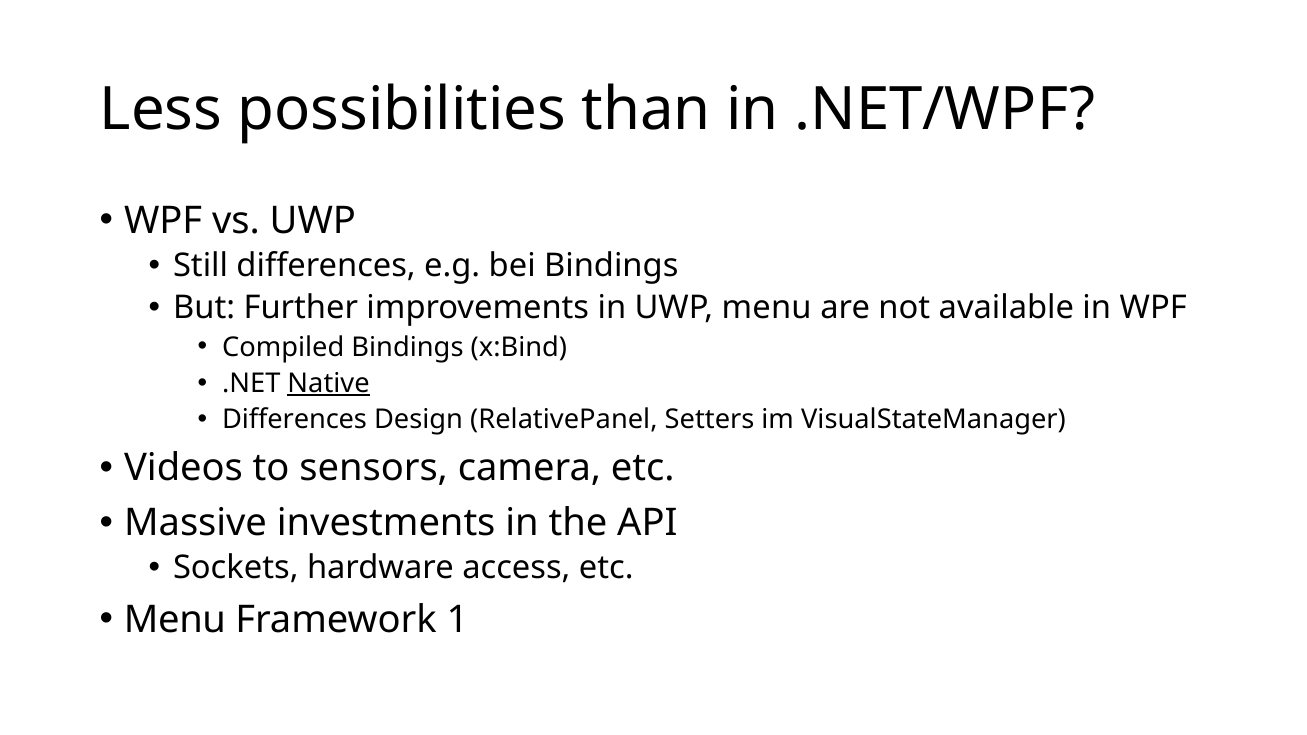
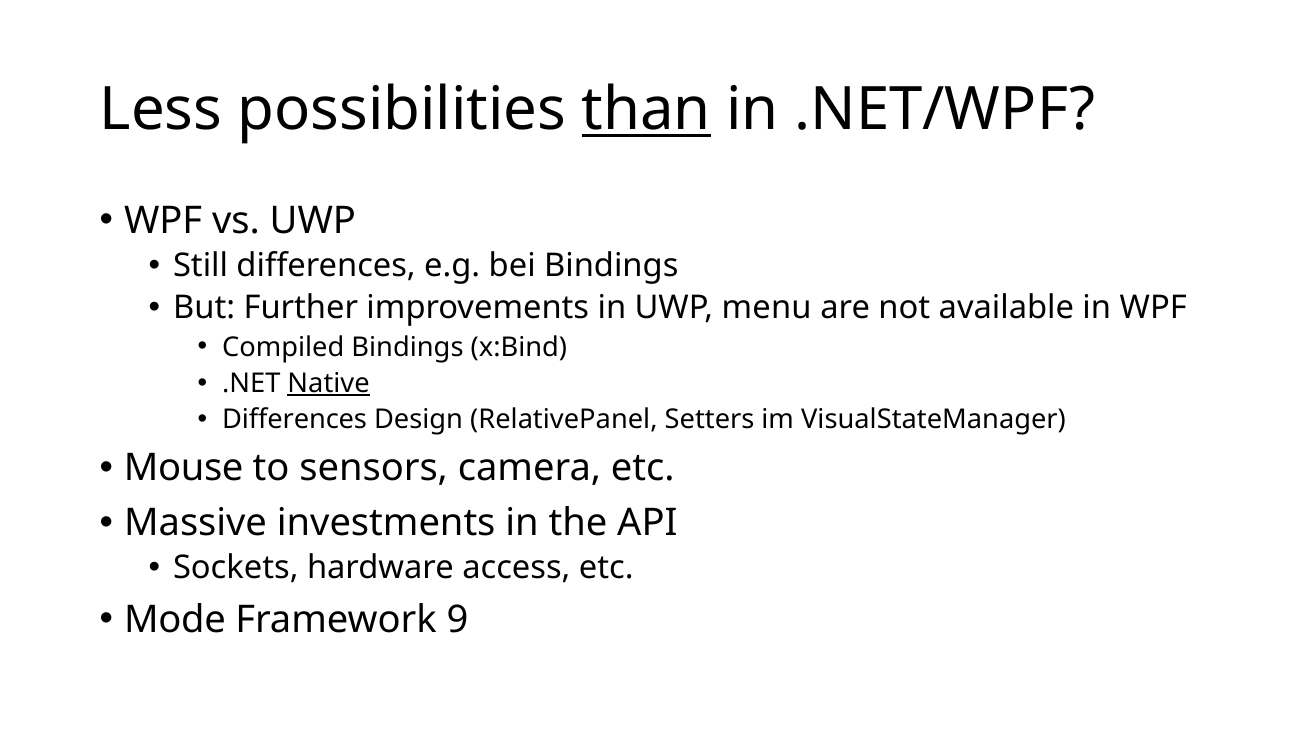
than underline: none -> present (646, 110)
Videos: Videos -> Mouse (184, 468)
Menu: Menu -> Mode (175, 620)
1: 1 -> 9 (457, 620)
